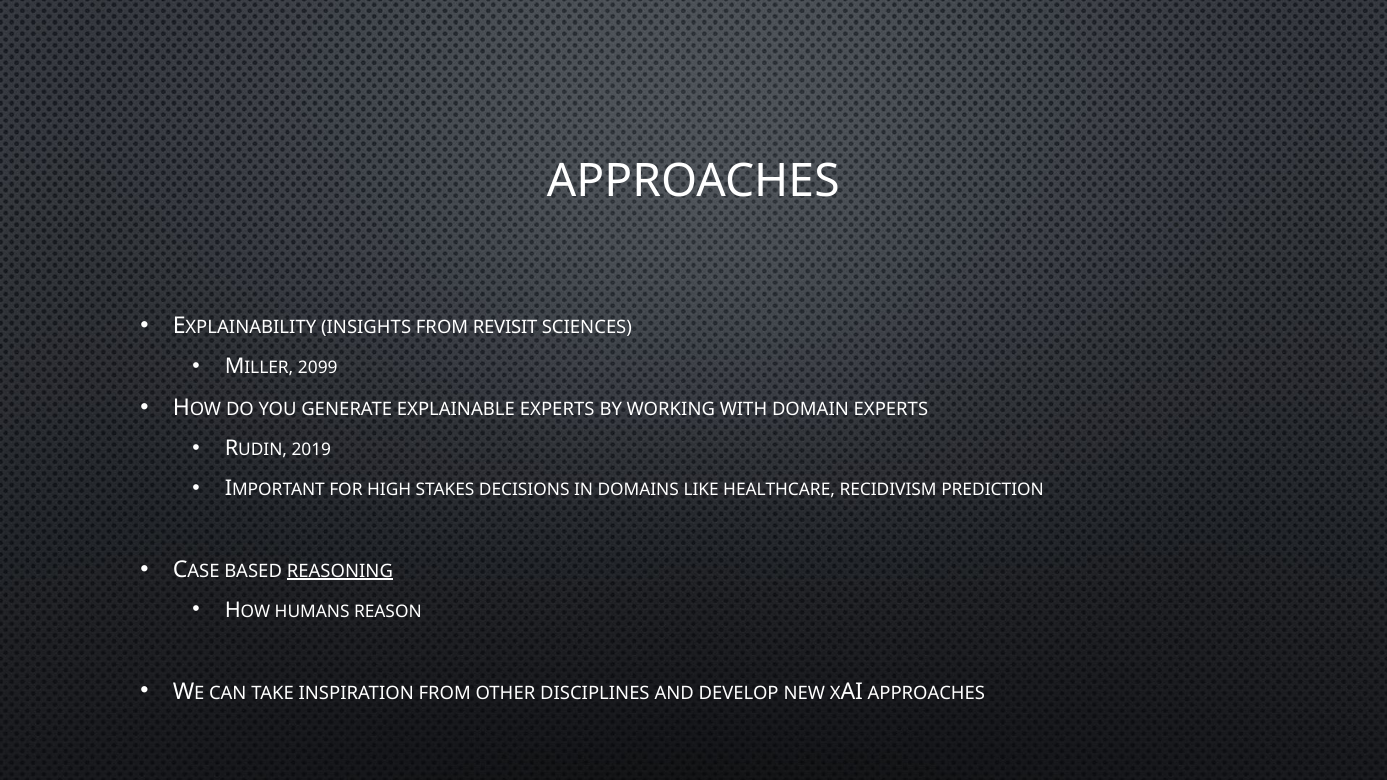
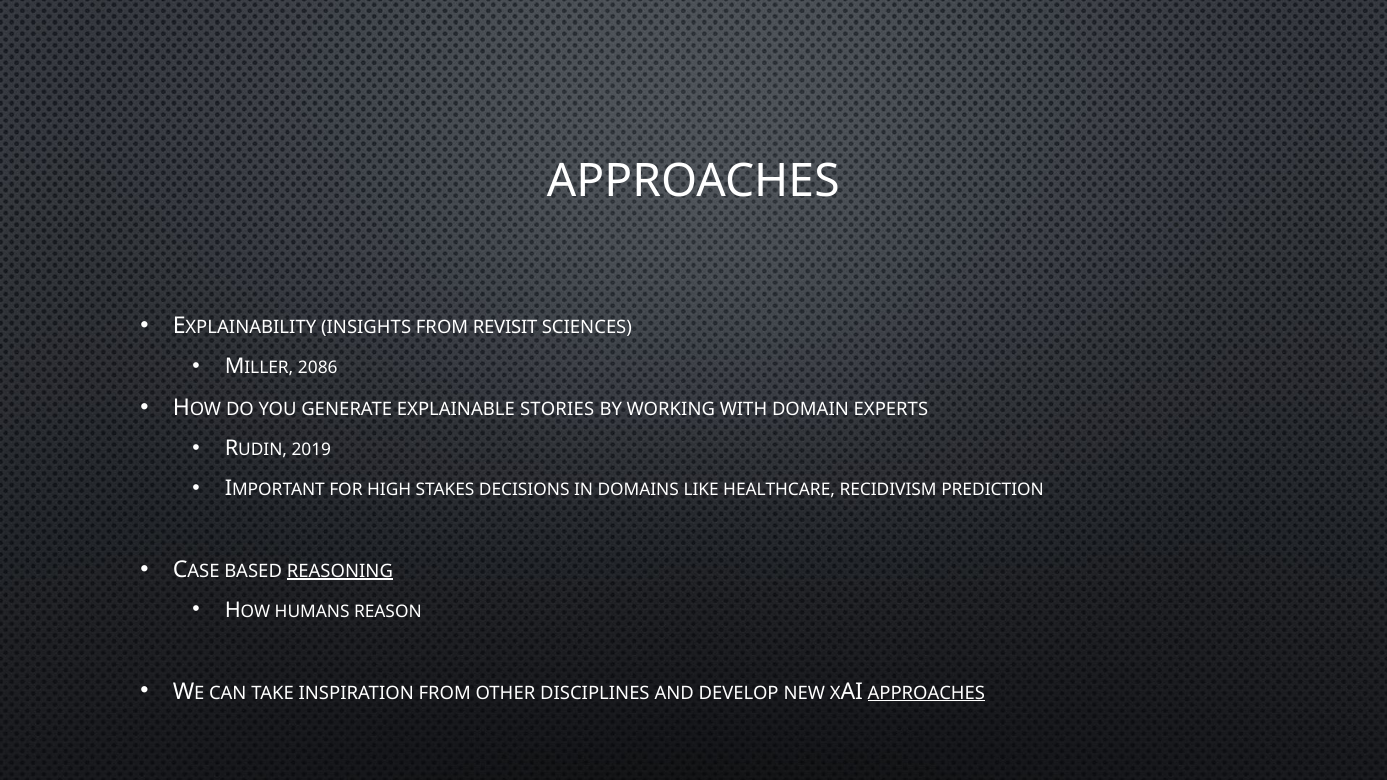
2099: 2099 -> 2086 (318, 368)
EXPLAINABLE EXPERTS: EXPERTS -> STORIES (557, 409)
APPROACHES underline: none -> present (926, 693)
